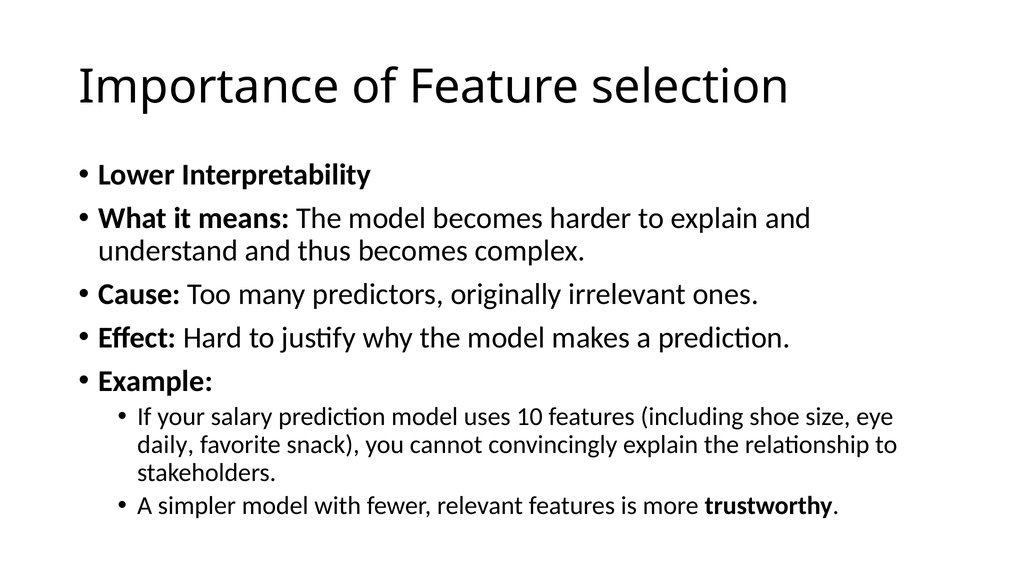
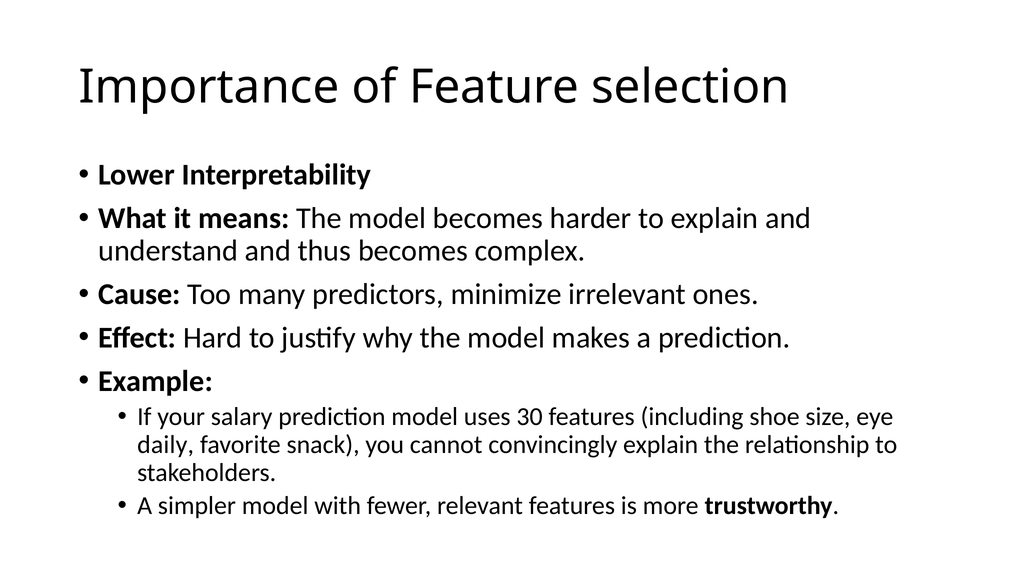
originally: originally -> minimize (506, 294)
10: 10 -> 30 (530, 417)
